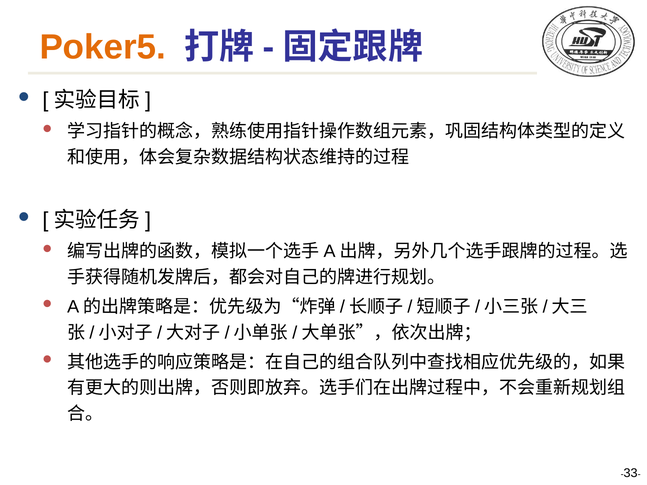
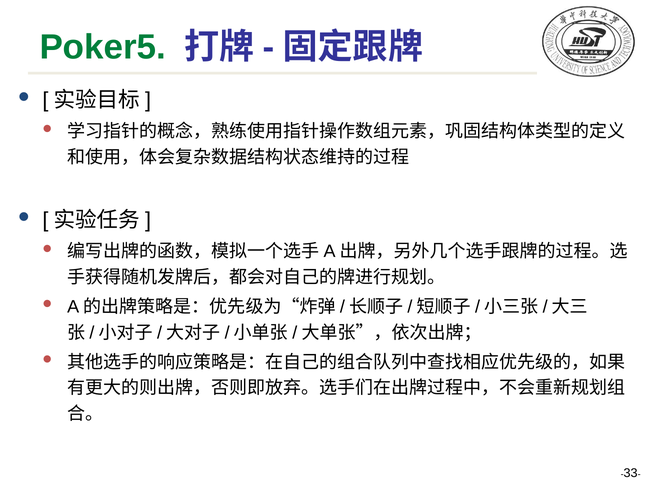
Poker5 colour: orange -> green (103, 47)
